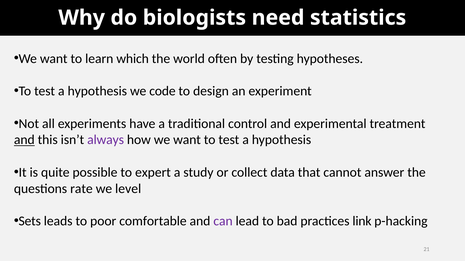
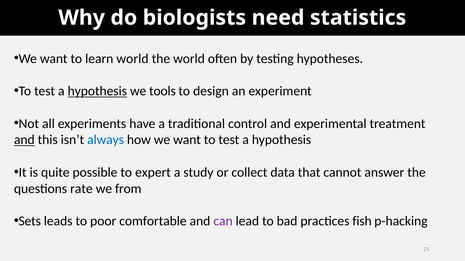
learn which: which -> world (132, 59)
hypothesis underline: none -> present (97, 91)
code: code -> tools (162, 91)
always colour: purple -> blue (106, 140)
level: level -> from (128, 189)
link: link -> fish (362, 222)
